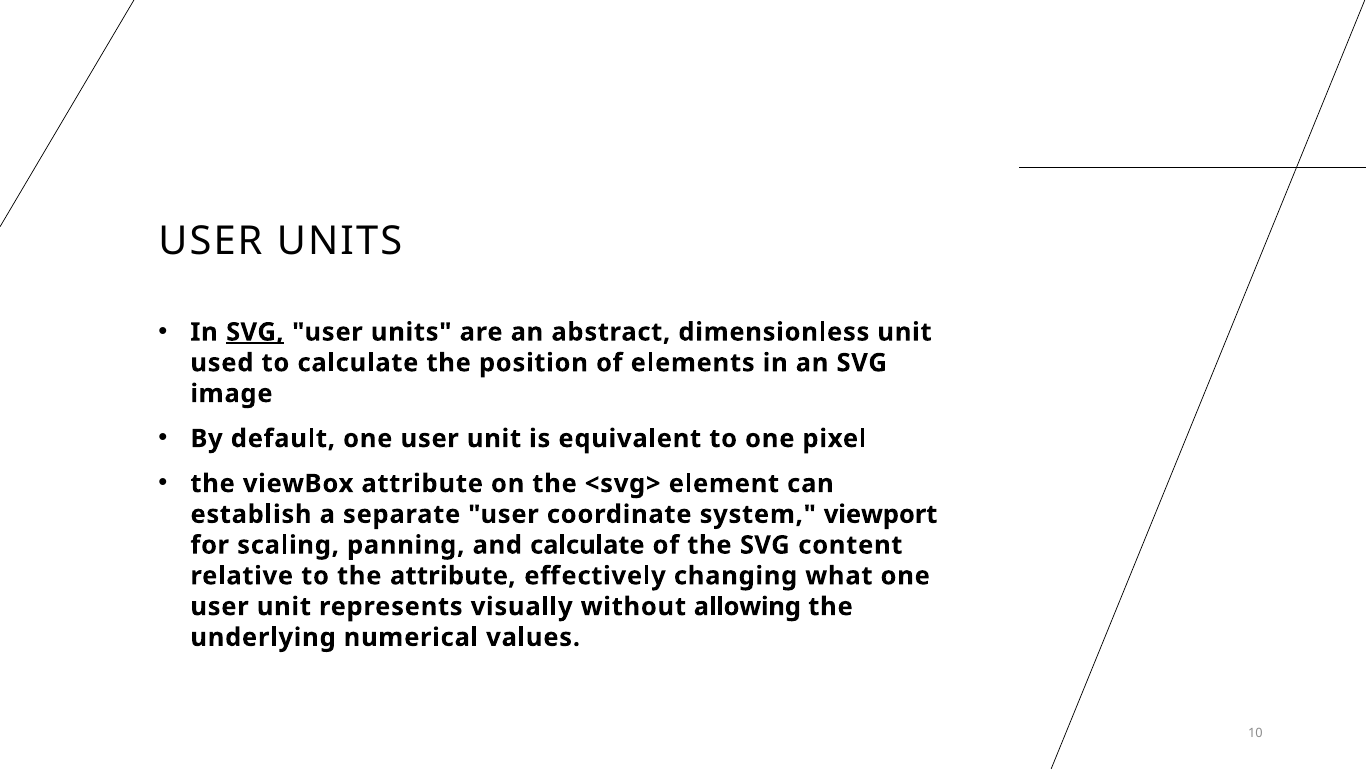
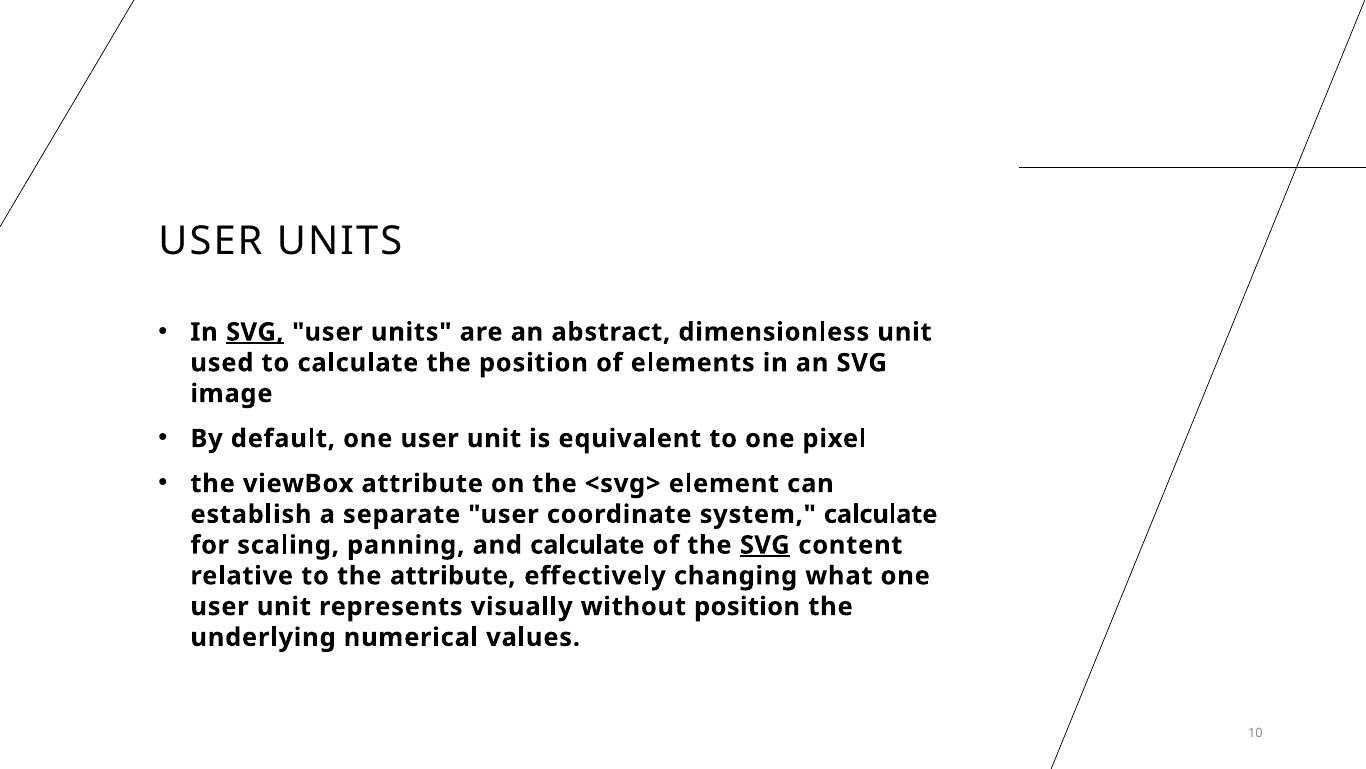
system viewport: viewport -> calculate (881, 514)
SVG underline: none -> present (765, 545)
without allowing: allowing -> position (747, 606)
